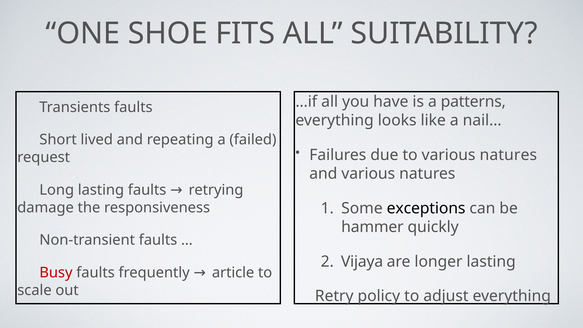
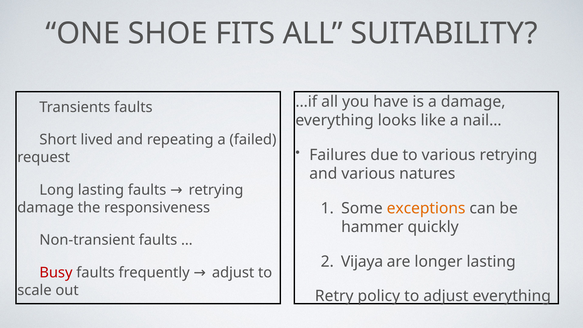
a patterns: patterns -> damage (473, 102)
to various natures: natures -> retrying (508, 155)
exceptions colour: black -> orange (426, 208)
frequently article: article -> adjust (233, 273)
